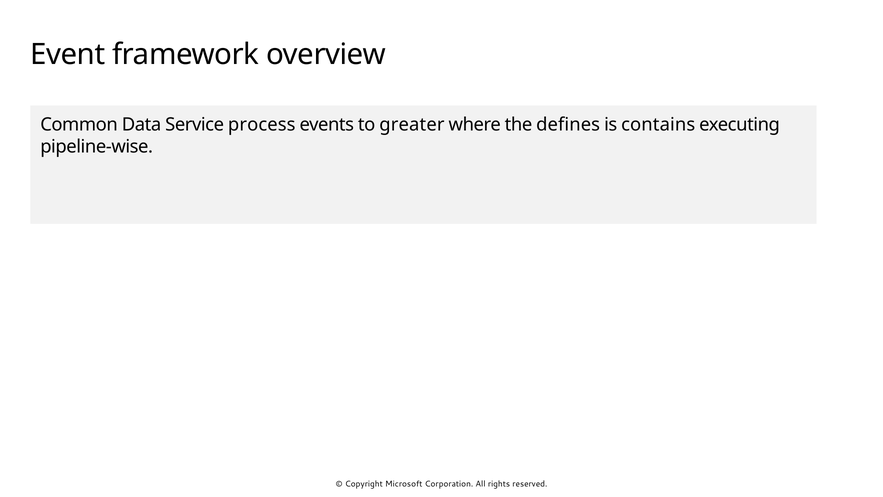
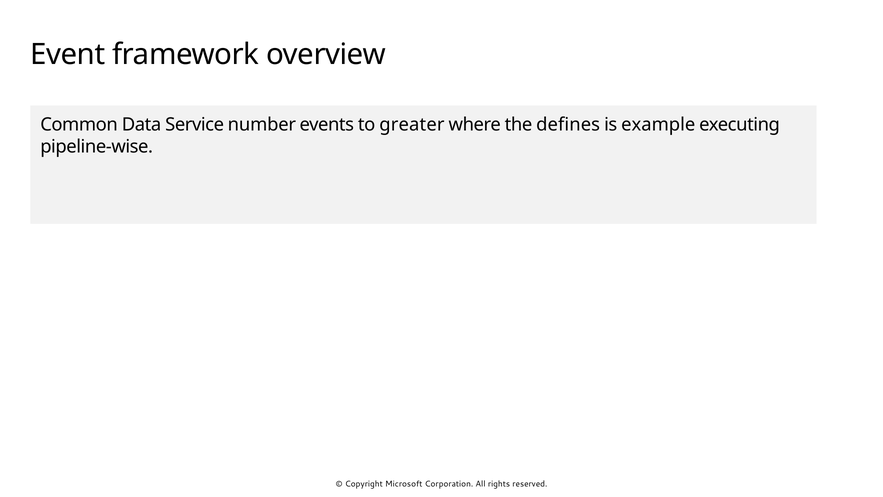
process: process -> number (262, 124)
contains: contains -> example (658, 124)
